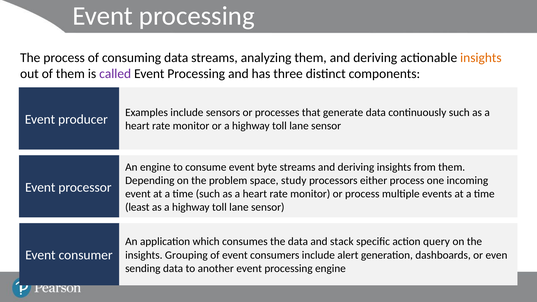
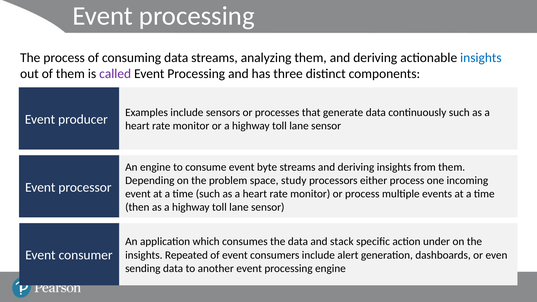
insights colour: orange -> blue (481, 58)
least: least -> then (137, 207)
query: query -> under (437, 242)
Grouping: Grouping -> Repeated (186, 255)
